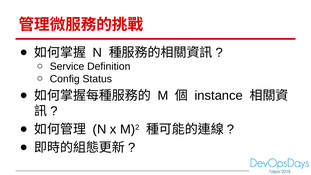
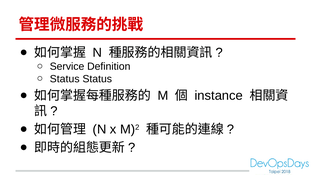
Config: Config -> Status (65, 79)
